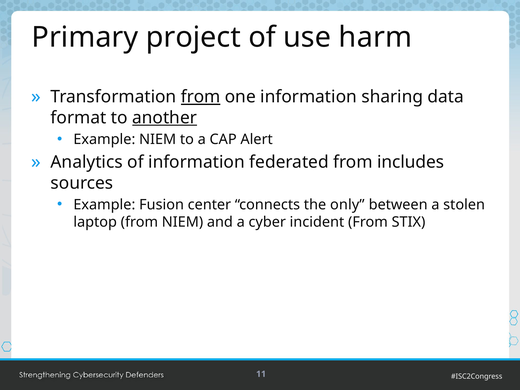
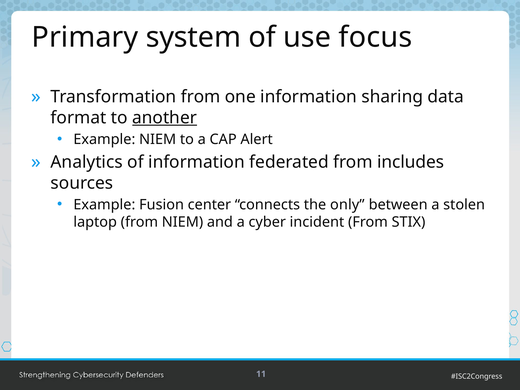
project: project -> system (193, 37)
harm: harm -> focus (375, 37)
from underline: present -> none (201, 97)
